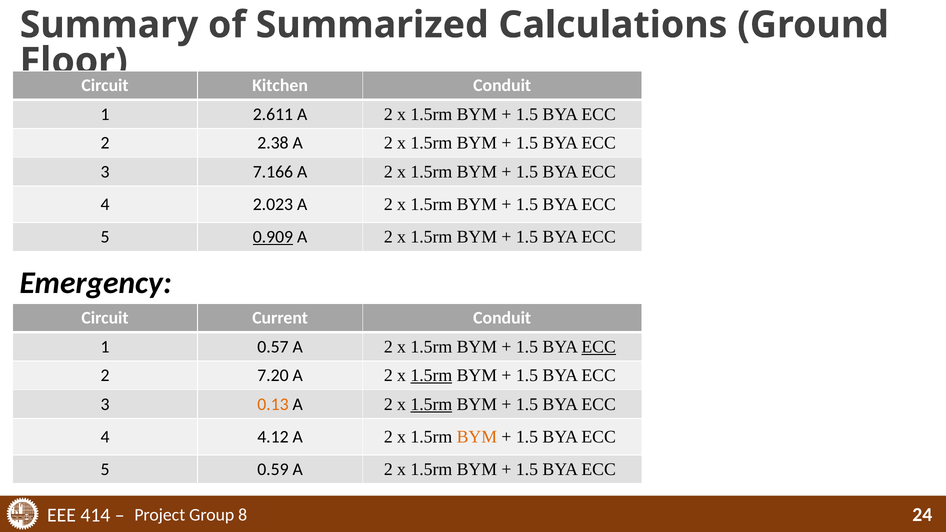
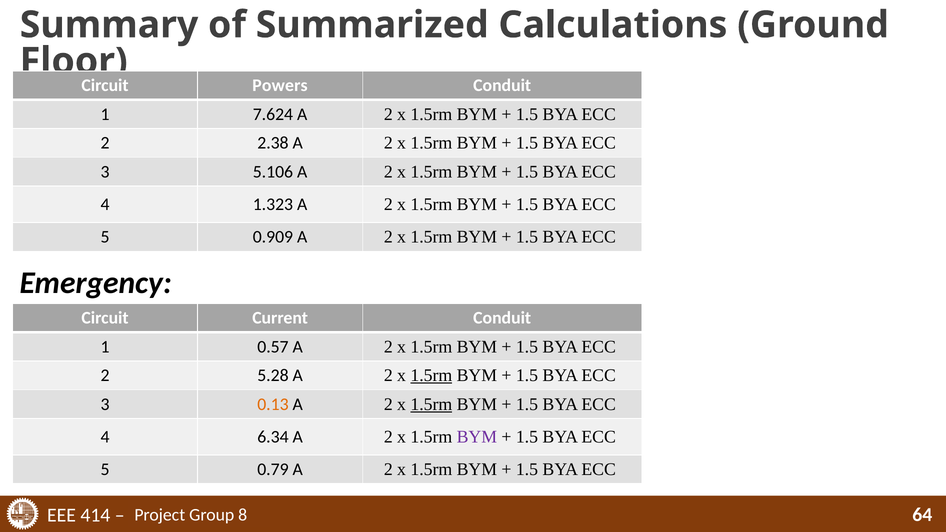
Kitchen: Kitchen -> Powers (280, 86)
2.611: 2.611 -> 7.624 (273, 114)
7.166: 7.166 -> 5.106 (273, 172)
2.023: 2.023 -> 1.323 (273, 205)
0.909 underline: present -> none (273, 237)
ECC underline: present -> none (599, 347)
7.20: 7.20 -> 5.28 (273, 376)
4.12: 4.12 -> 6.34 (273, 437)
BYM colour: orange -> purple (477, 437)
0.59: 0.59 -> 0.79 (273, 470)
24: 24 -> 64 (922, 515)
